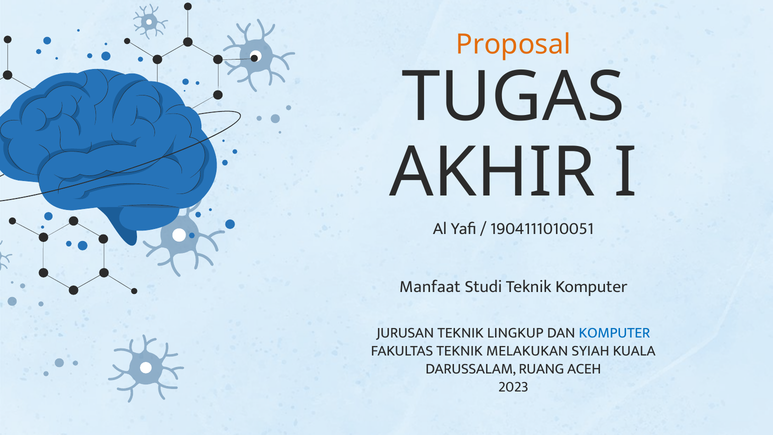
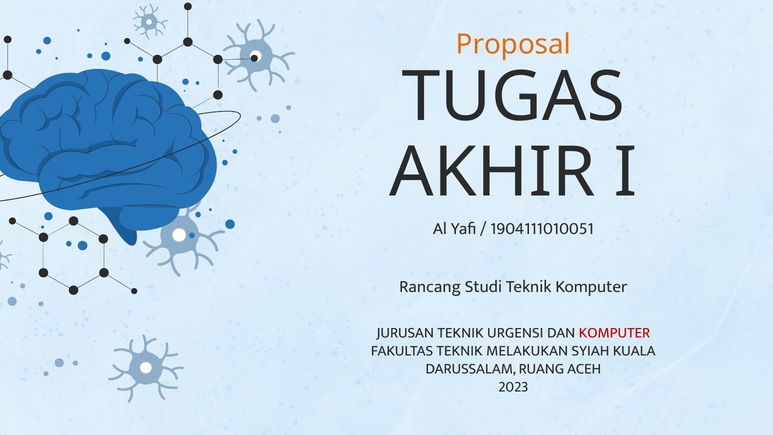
Manfaat: Manfaat -> Rancang (430, 287)
LINGKUP: LINGKUP -> URGENSI (515, 332)
KOMPUTER colour: blue -> red (614, 332)
